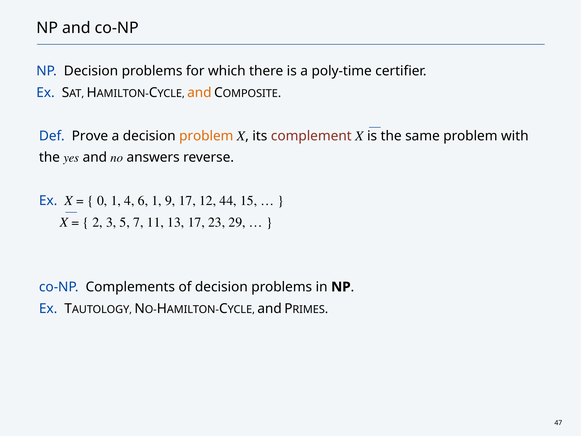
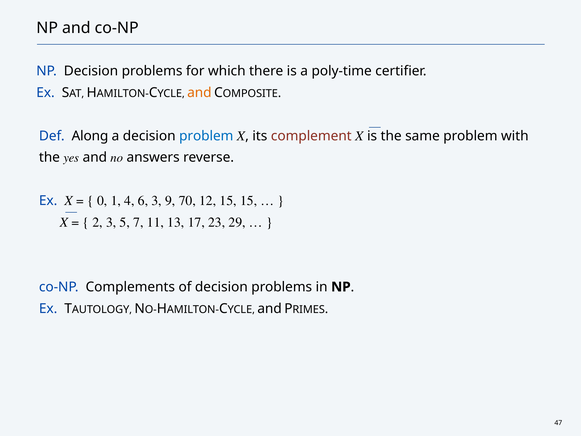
Prove: Prove -> Along (90, 136)
problem colour: orange -> blue (206, 136)
6 1: 1 -> 3 (157, 201)
9 17: 17 -> 70 (187, 201)
12 44: 44 -> 15 (228, 201)
